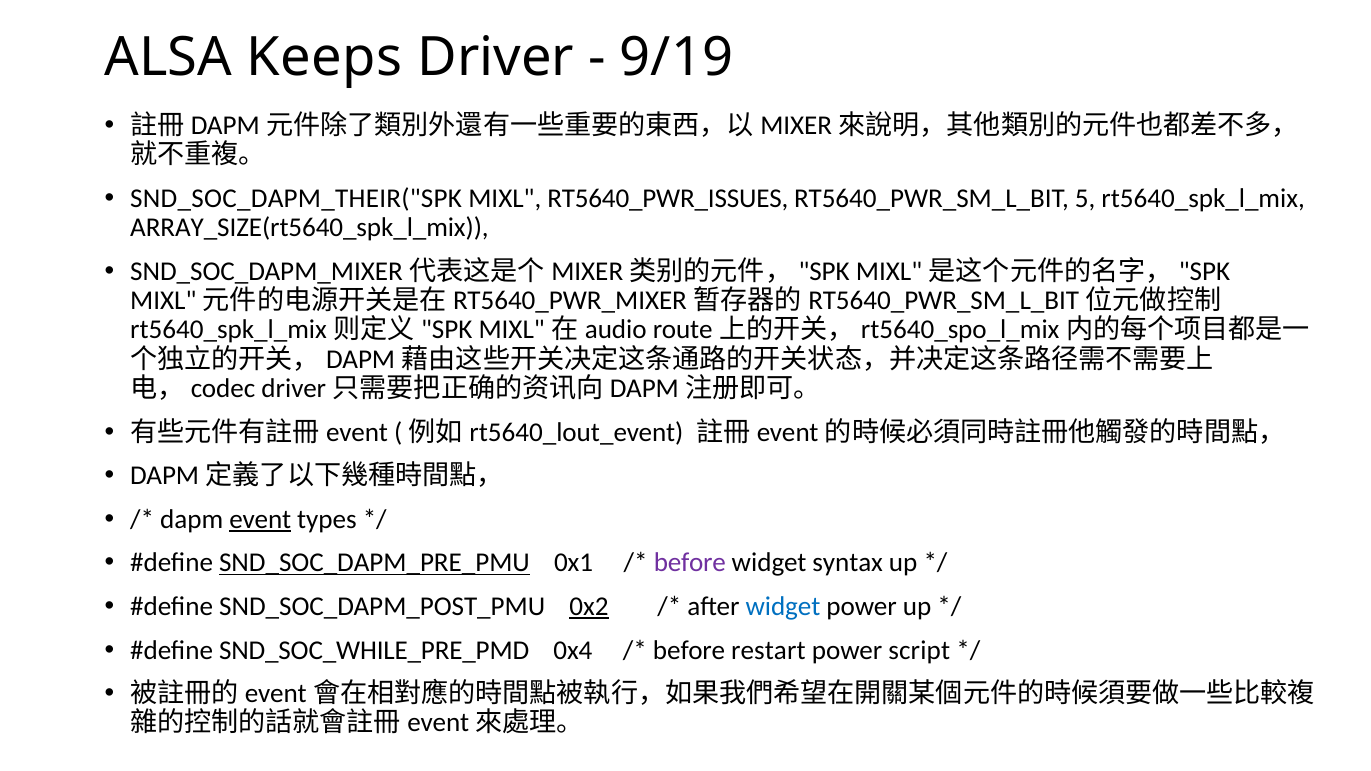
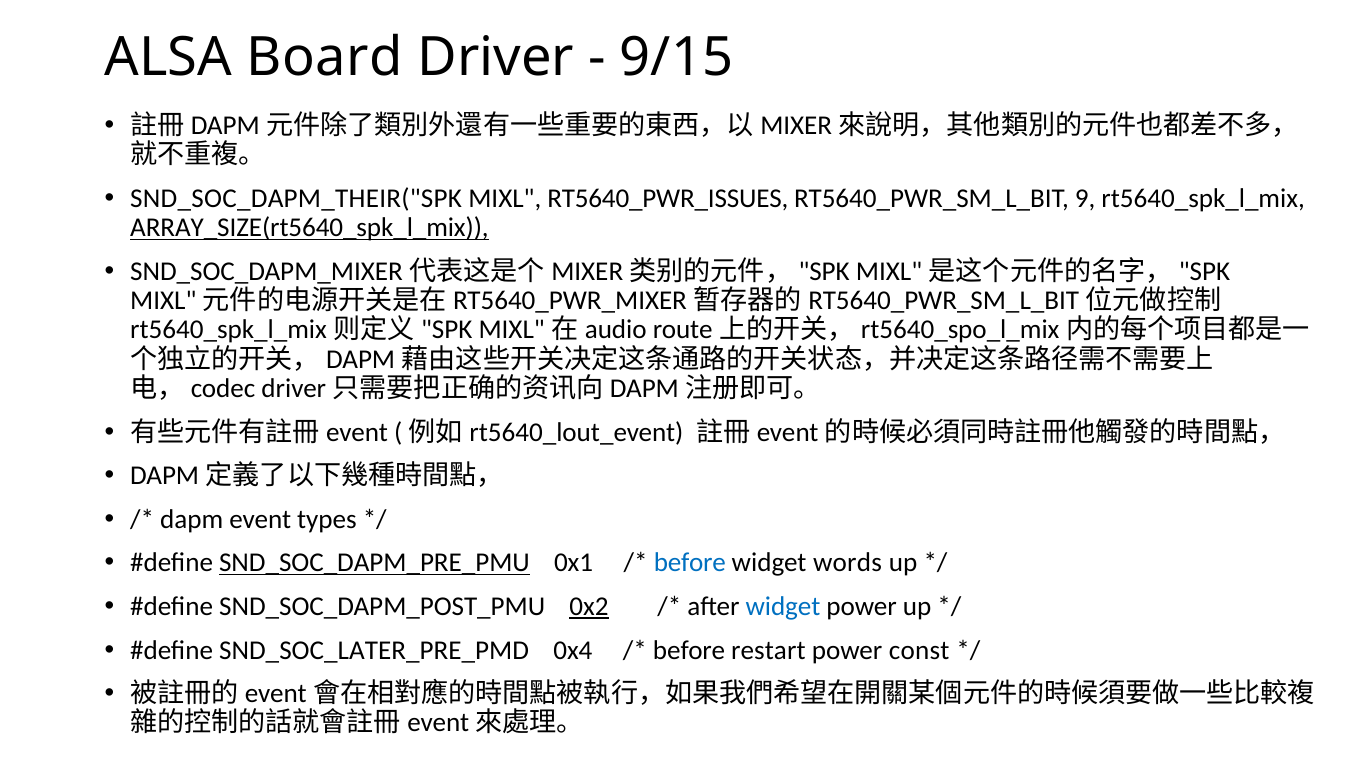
Keeps: Keeps -> Board (325, 57)
9/19: 9/19 -> 9/15 (677, 57)
5: 5 -> 9 (1085, 199)
ARRAY_SIZE(rt5640_spk_l_mix underline: none -> present (309, 228)
event underline: present -> none (260, 519)
before colour: purple -> blue (690, 563)
syntax: syntax -> words (848, 563)
SND_SOC_WHILE_PRE_PMD: SND_SOC_WHILE_PRE_PMD -> SND_SOC_LATER_PRE_PMD (374, 650)
script: script -> const (919, 650)
